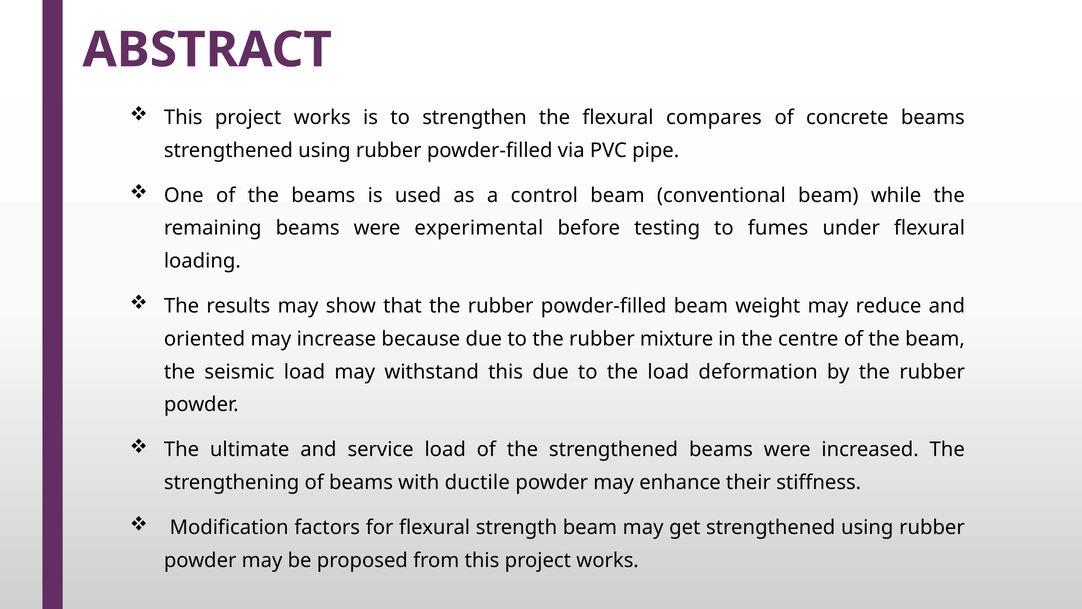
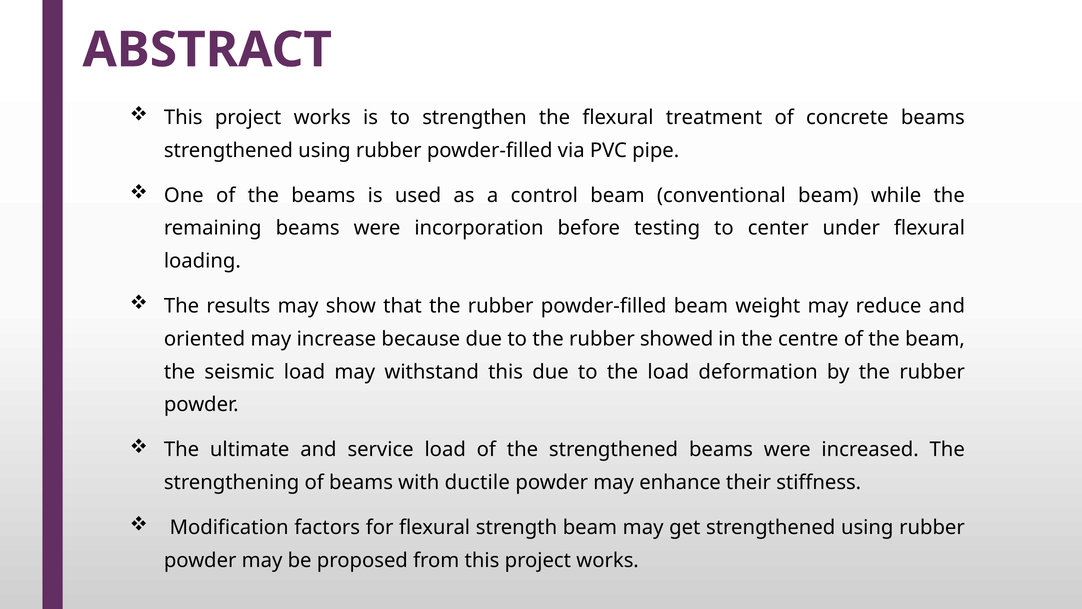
compares: compares -> treatment (714, 117)
experimental: experimental -> incorporation (479, 228)
fumes: fumes -> center (778, 228)
mixture: mixture -> showed (677, 339)
